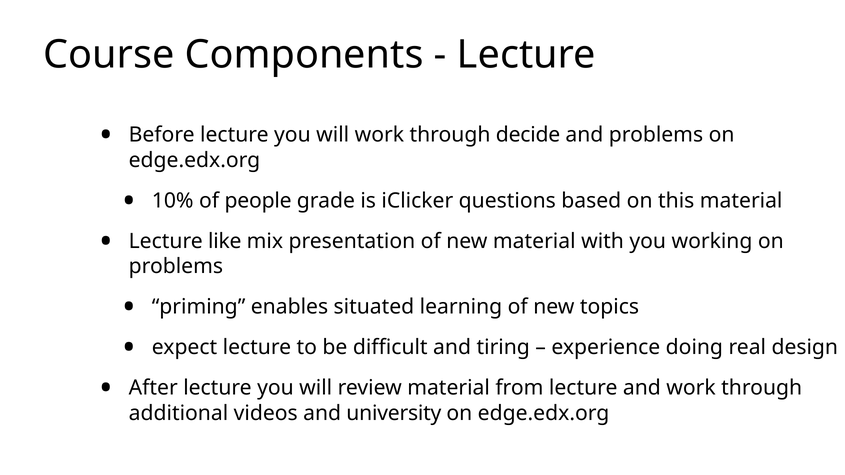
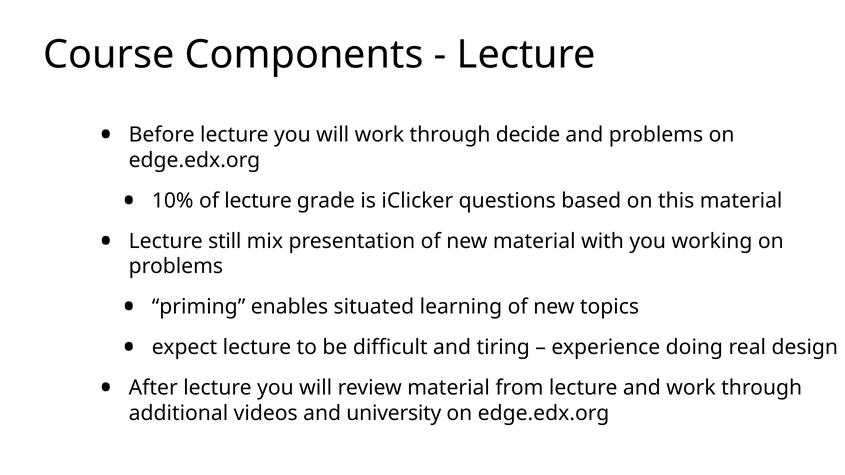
of people: people -> lecture (258, 201)
like: like -> still (225, 241)
